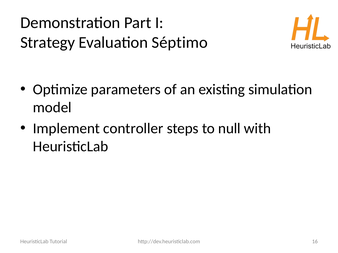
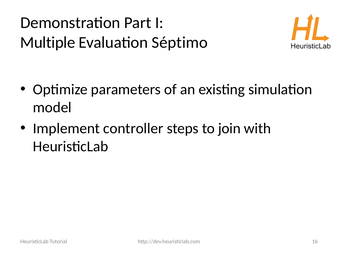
Strategy: Strategy -> Multiple (48, 43)
null: null -> join (229, 129)
